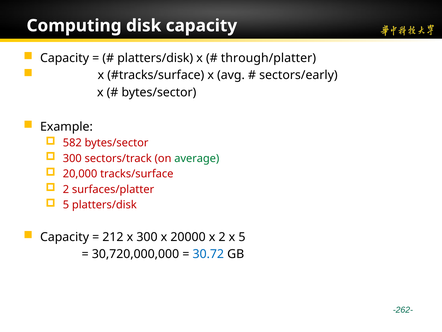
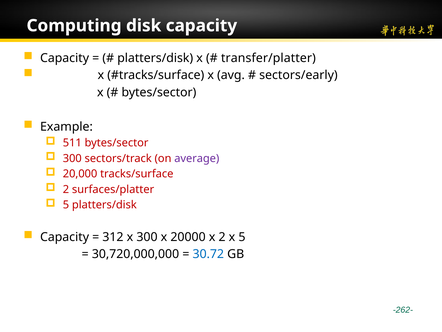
through/platter: through/platter -> transfer/platter (268, 58)
582: 582 -> 511 (72, 143)
average colour: green -> purple (197, 158)
212: 212 -> 312 (113, 237)
